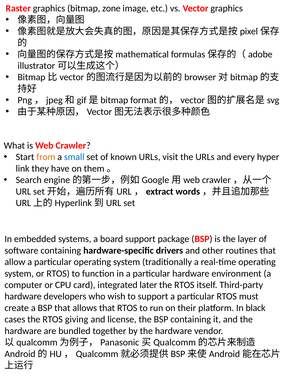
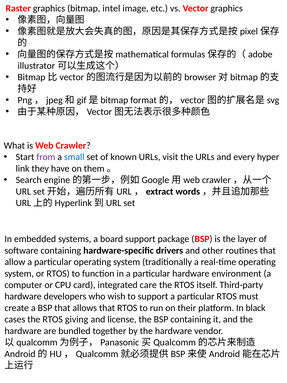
zone: zone -> intel (111, 8)
from colour: orange -> purple (46, 157)
later: later -> care (148, 285)
